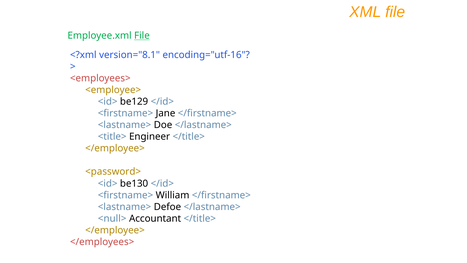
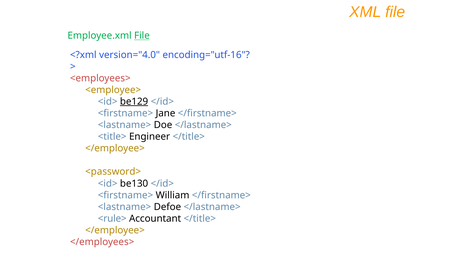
version="8.1: version="8.1 -> version="4.0 (130, 55)
be129 underline: none -> present (134, 101)
<null>: <null> -> <rule> (112, 218)
